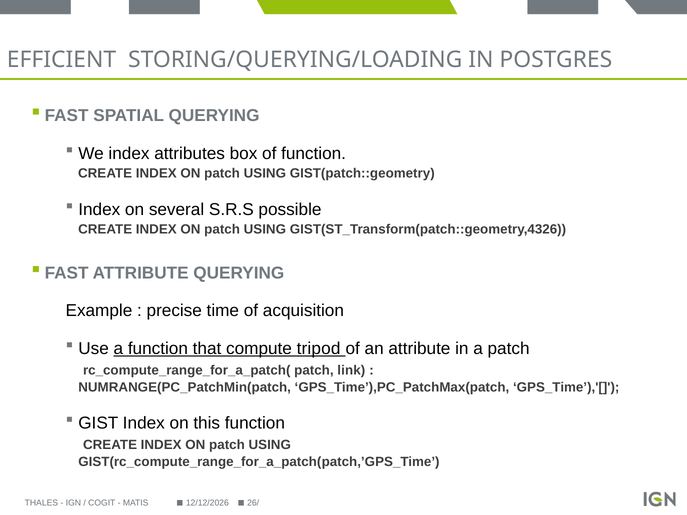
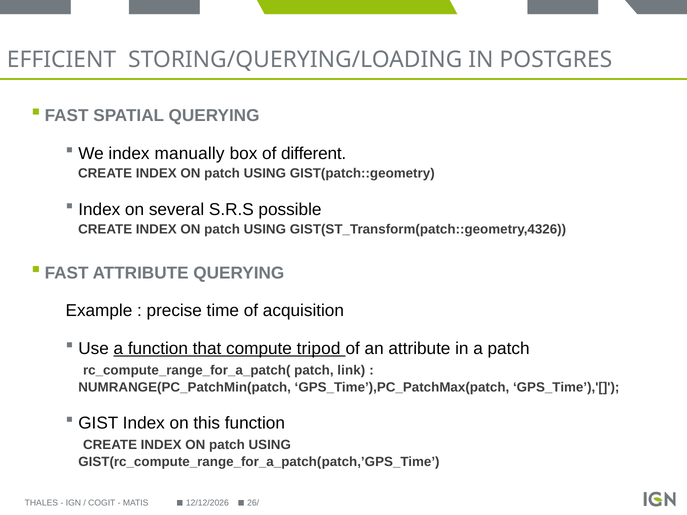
attributes: attributes -> manually (190, 153)
of function: function -> different (314, 153)
